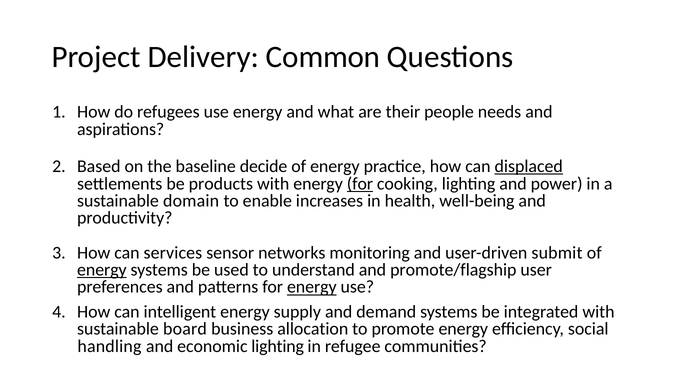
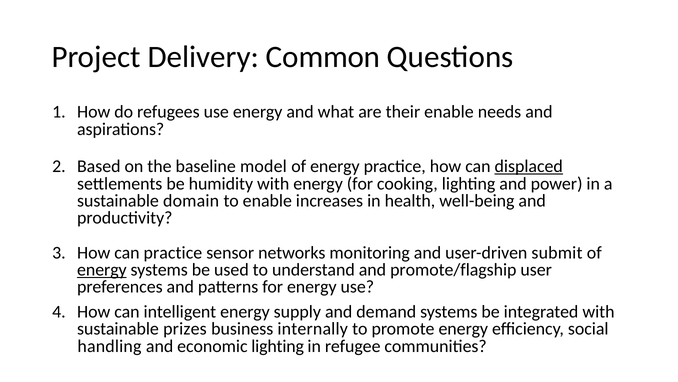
their people: people -> enable (449, 112)
decide: decide -> model (263, 166)
products: products -> humidity (221, 183)
for underline: present -> none (360, 183)
can services: services -> practice (173, 252)
energy underline: present -> none (312, 287)
board: board -> prizes (185, 328)
allocation: allocation -> internally (313, 328)
